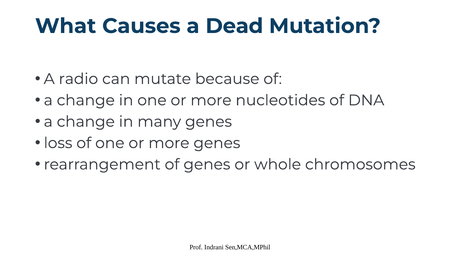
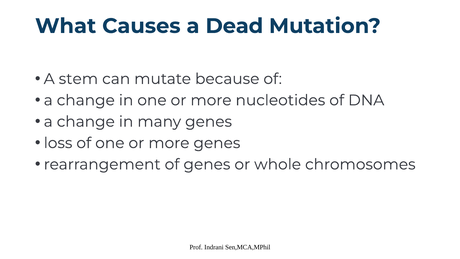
radio: radio -> stem (78, 79)
